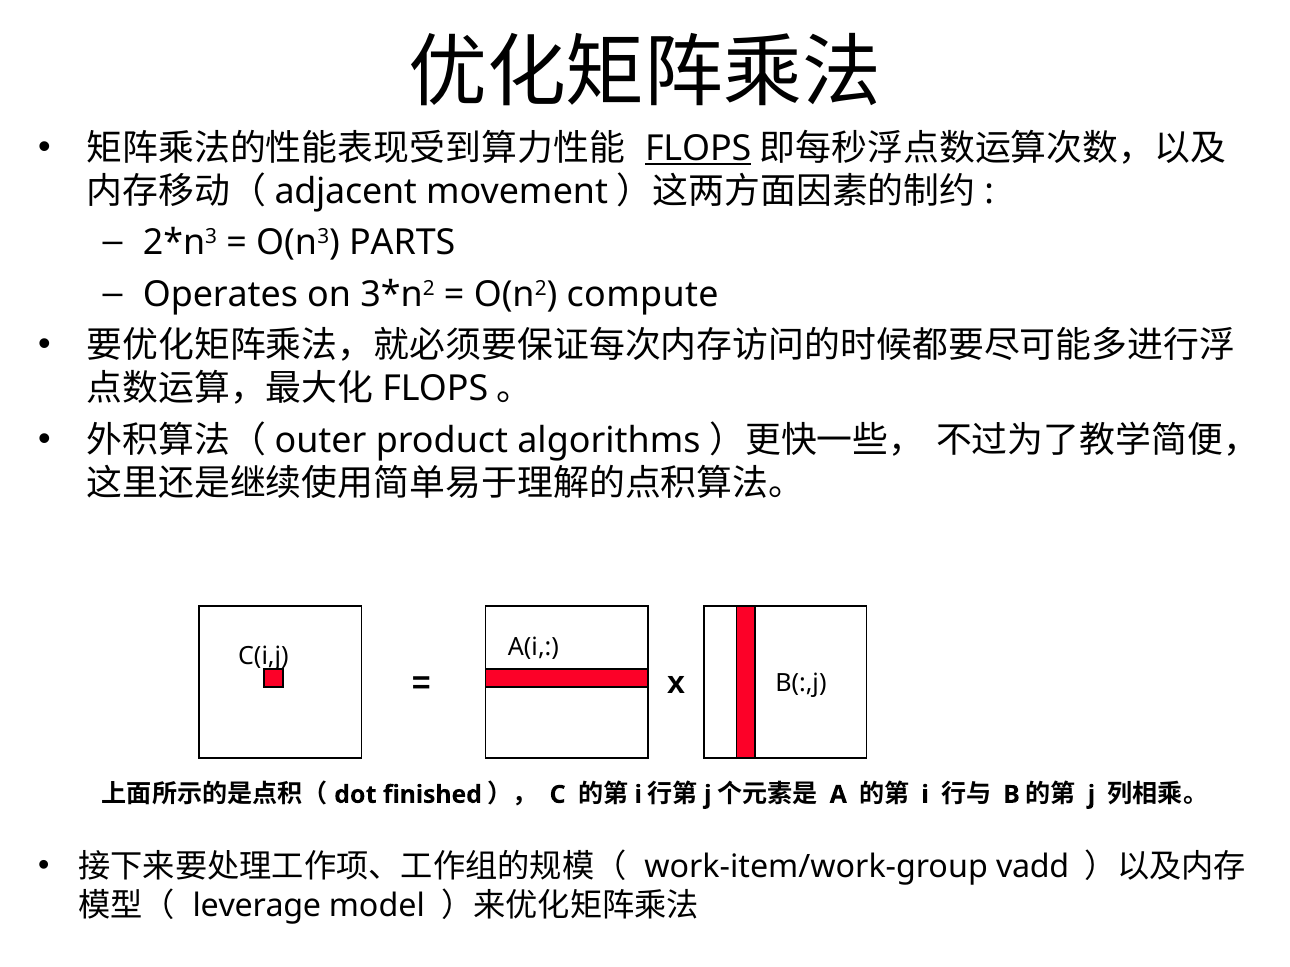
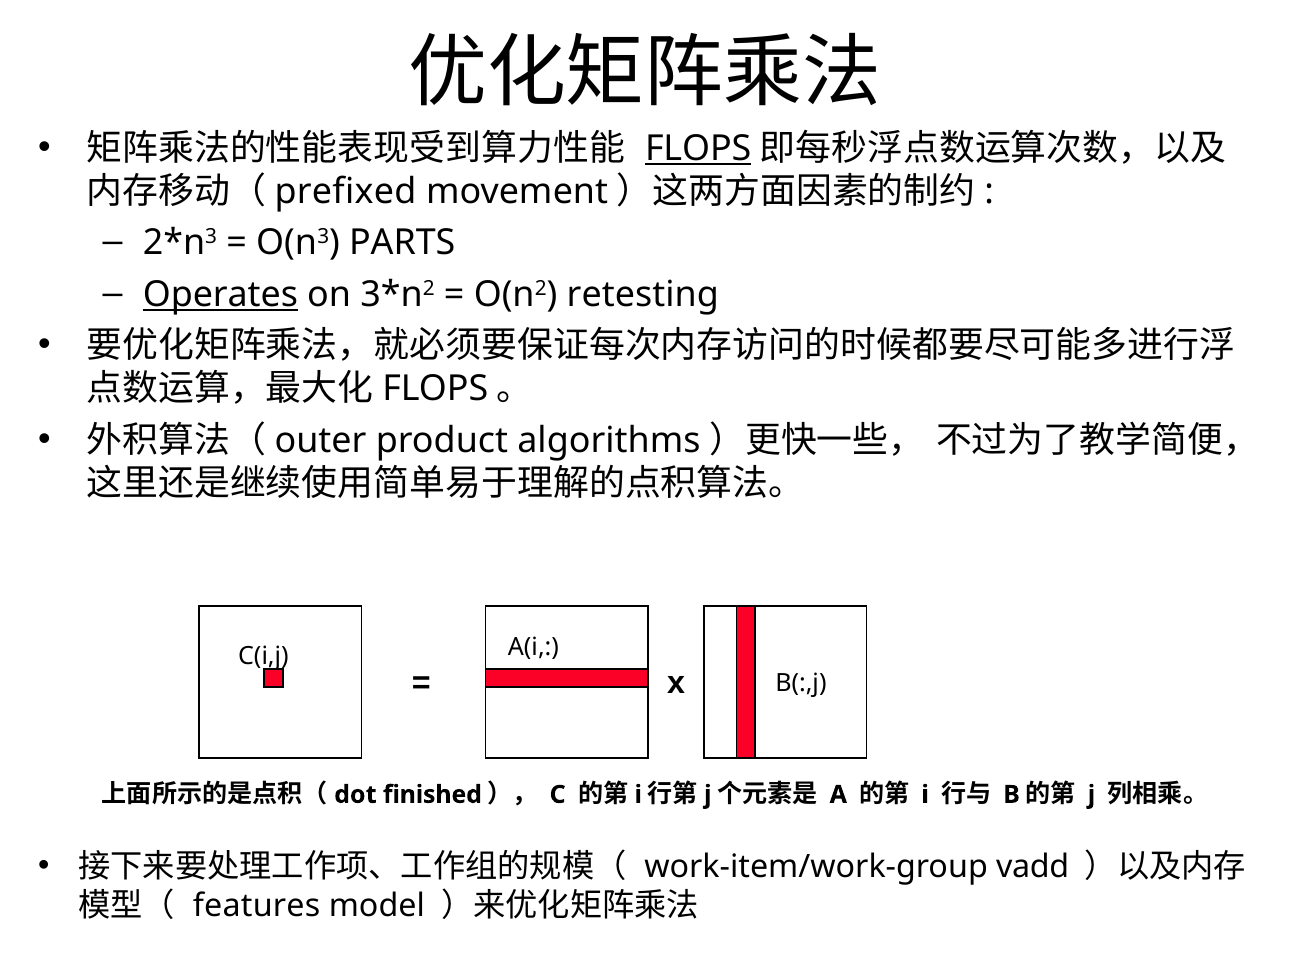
adjacent: adjacent -> prefixed (345, 191)
Operates underline: none -> present (220, 295)
compute: compute -> retesting (643, 295)
leverage: leverage -> features (257, 906)
